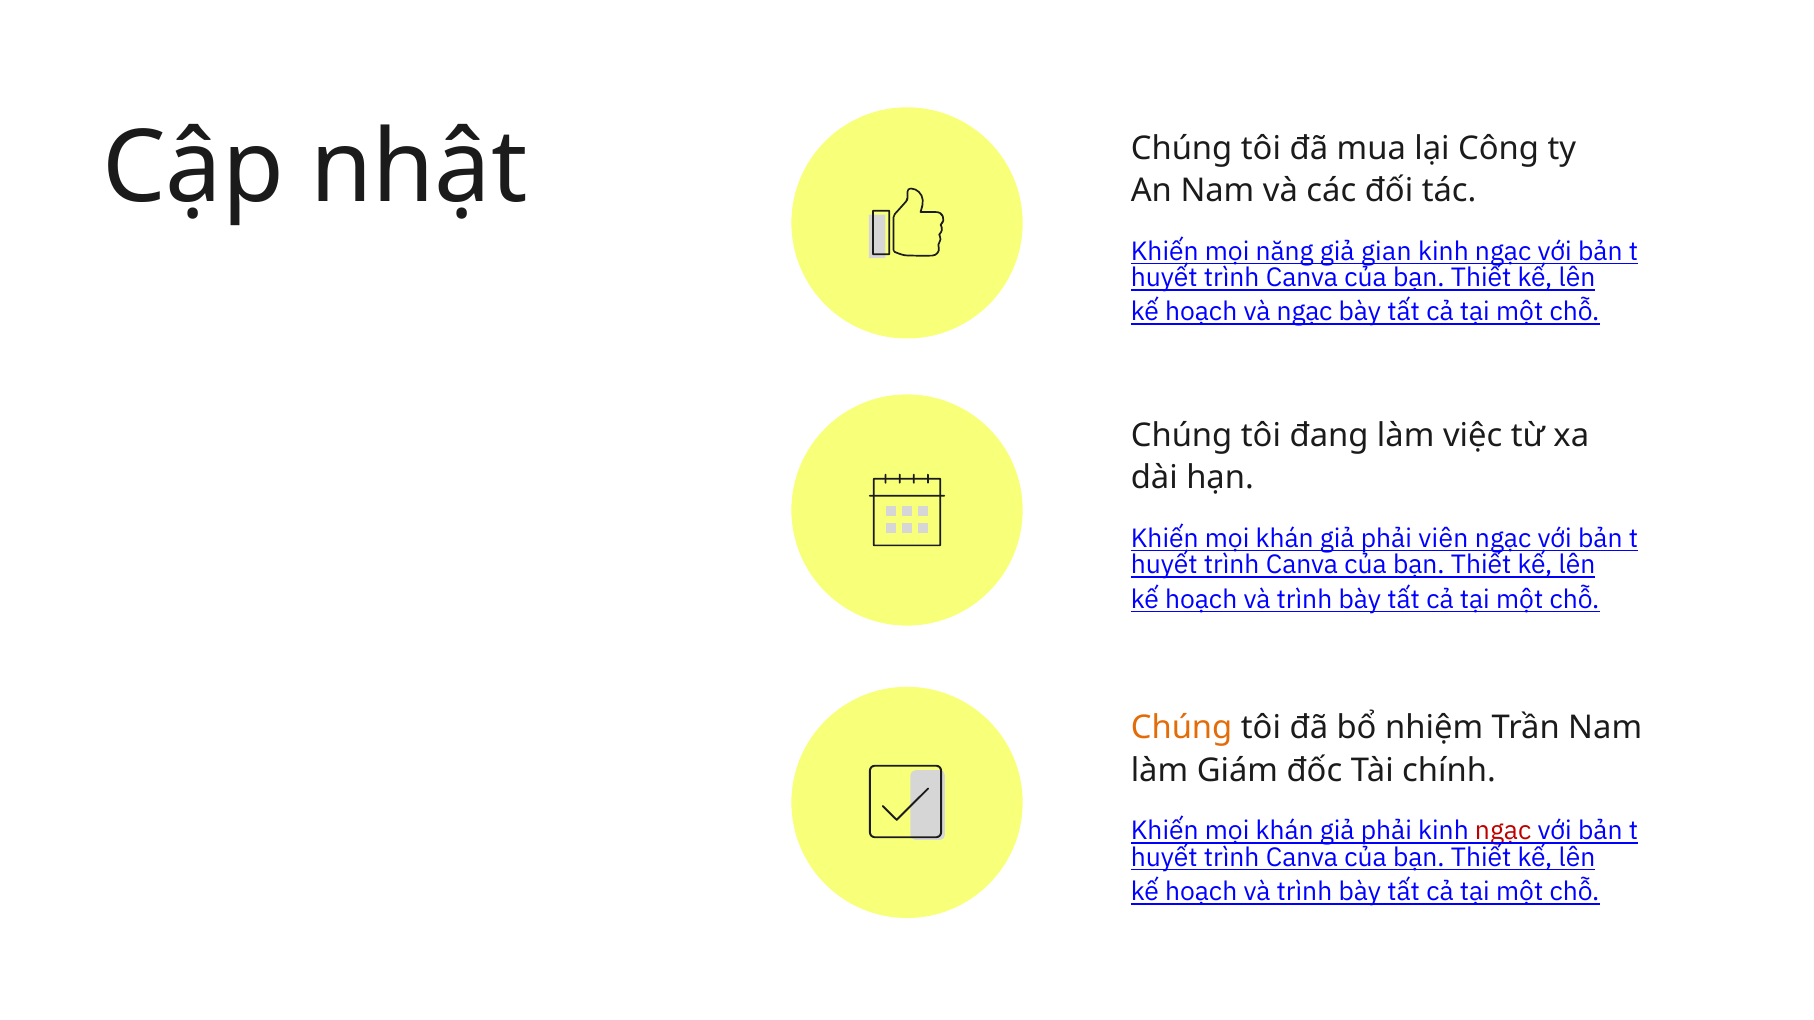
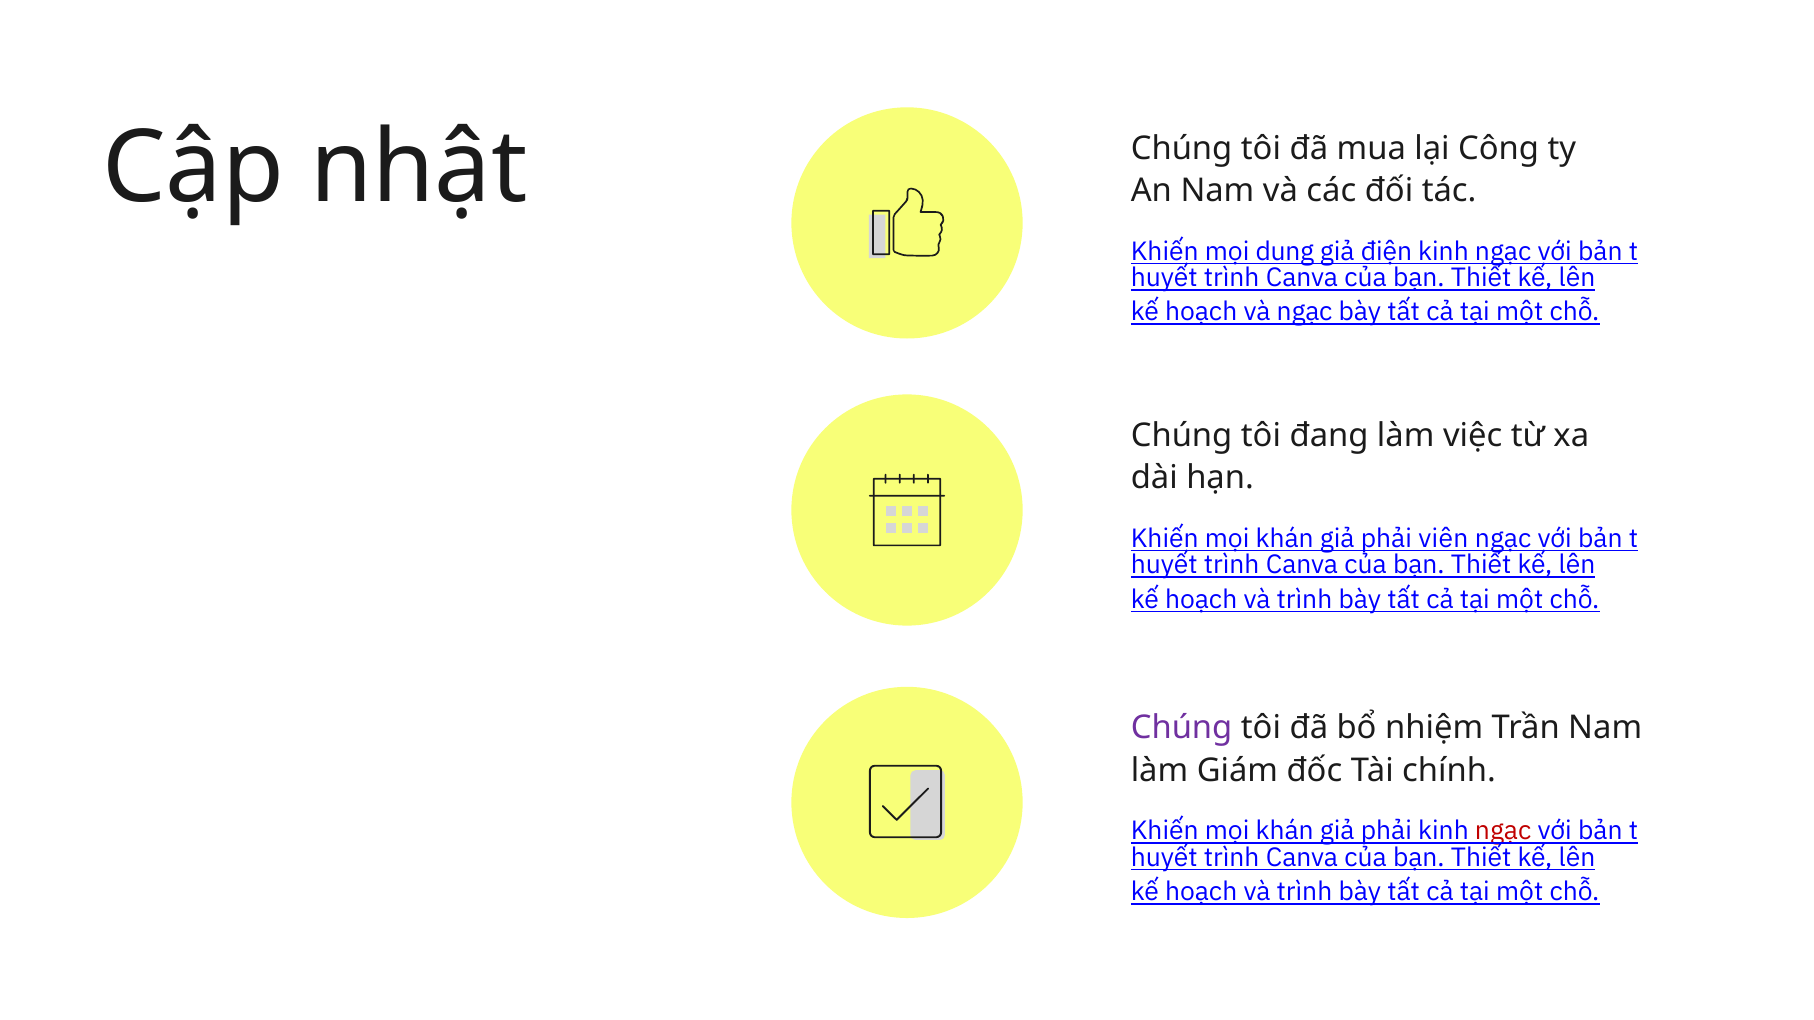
năng: năng -> dung (1285, 251)
gian: gian -> điện (1386, 251)
Chúng colour: orange -> purple (1182, 728)
